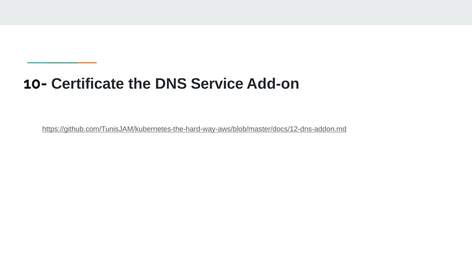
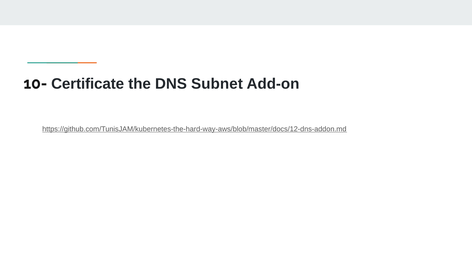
Service: Service -> Subnet (217, 84)
